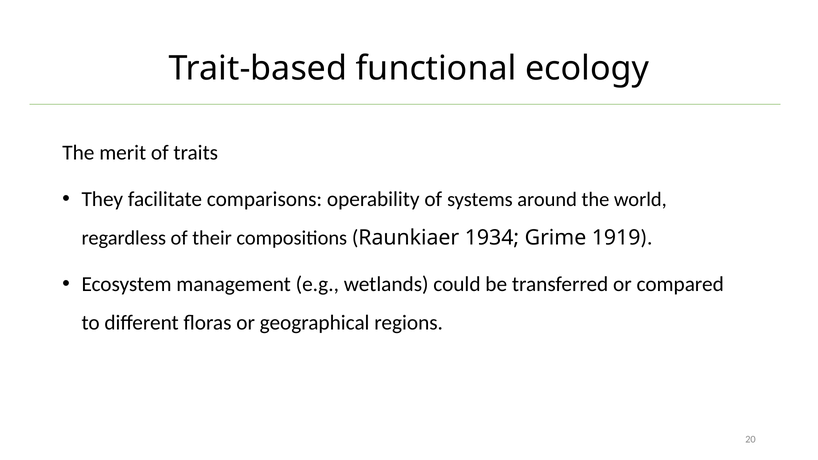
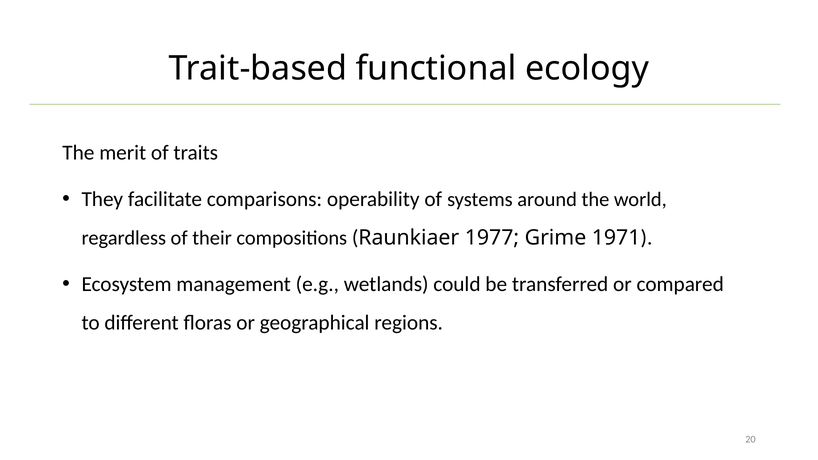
1934: 1934 -> 1977 (492, 238)
1919: 1919 -> 1971 (616, 238)
